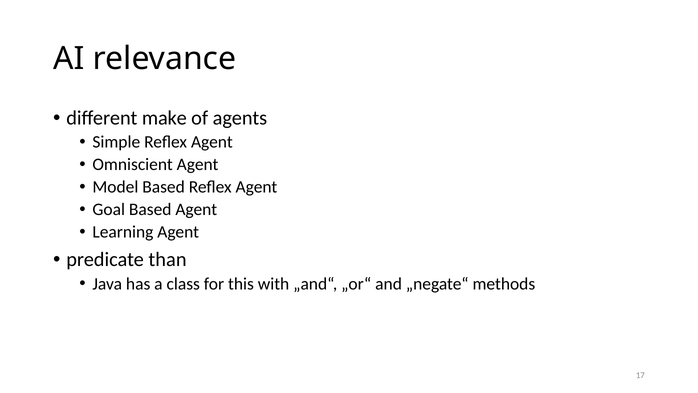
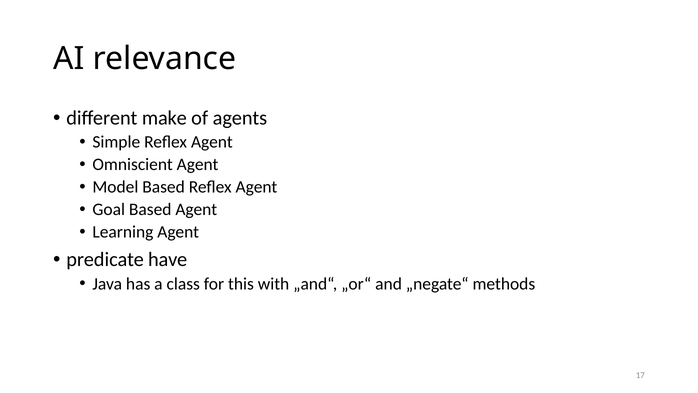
than: than -> have (168, 260)
